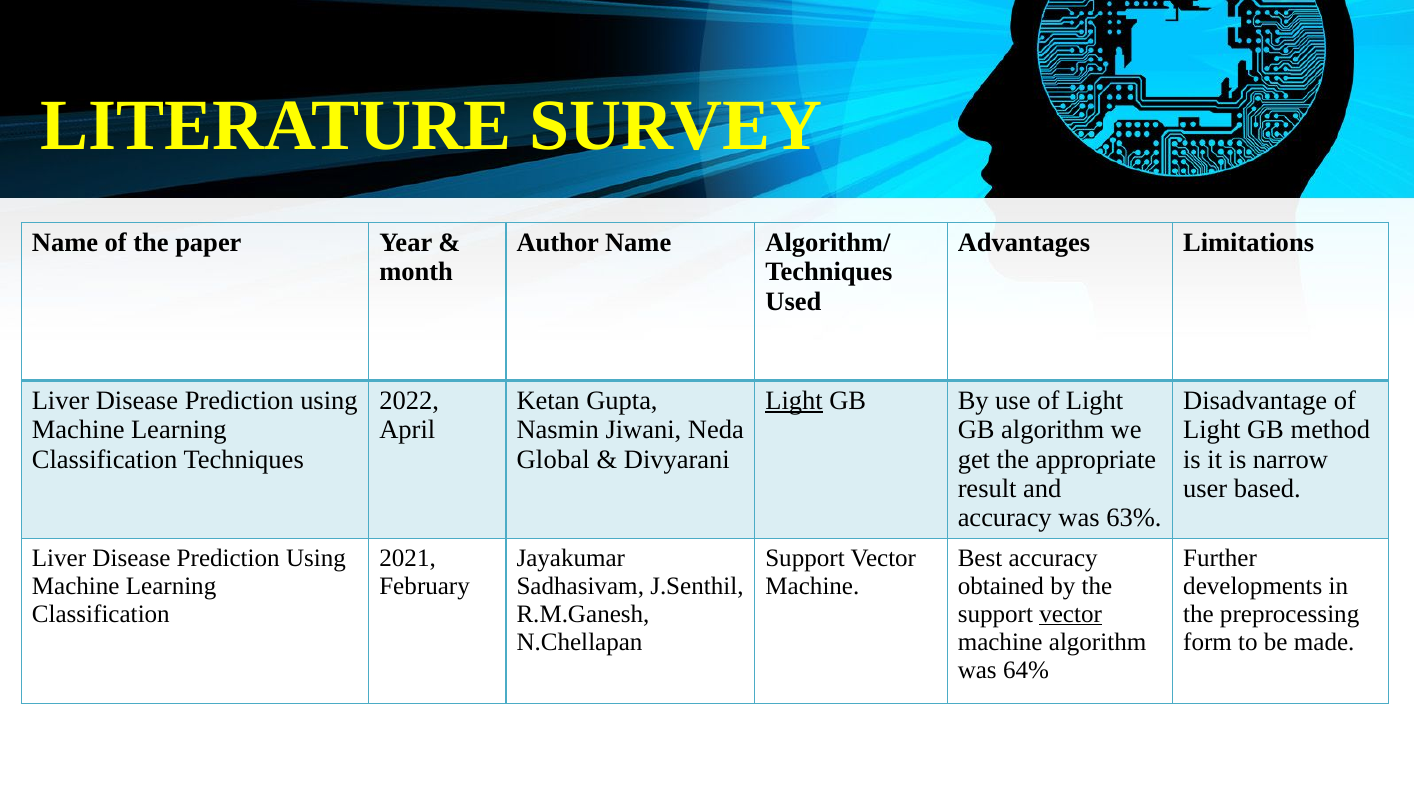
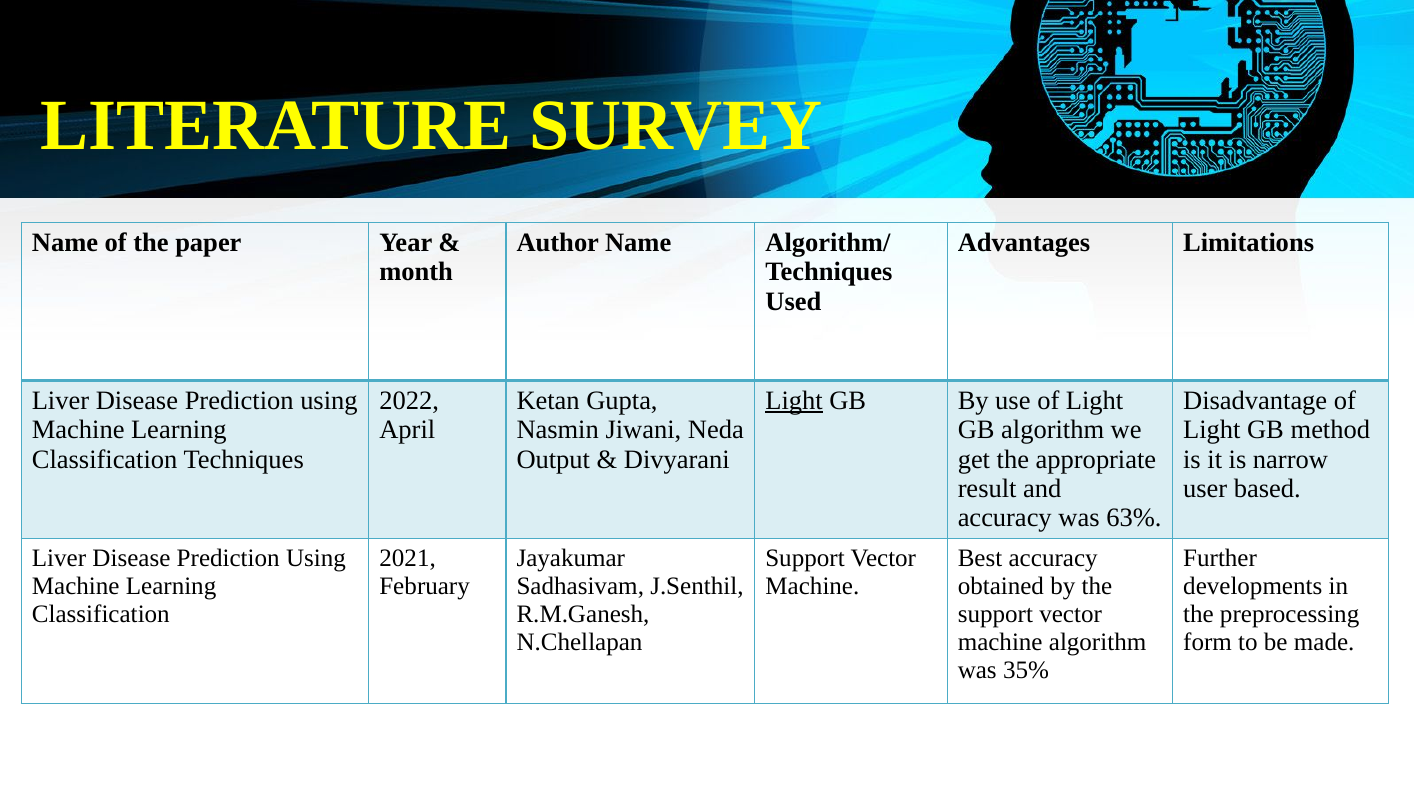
Global: Global -> Output (553, 459)
vector underline: present -> none (1071, 614)
64%: 64% -> 35% (1026, 669)
